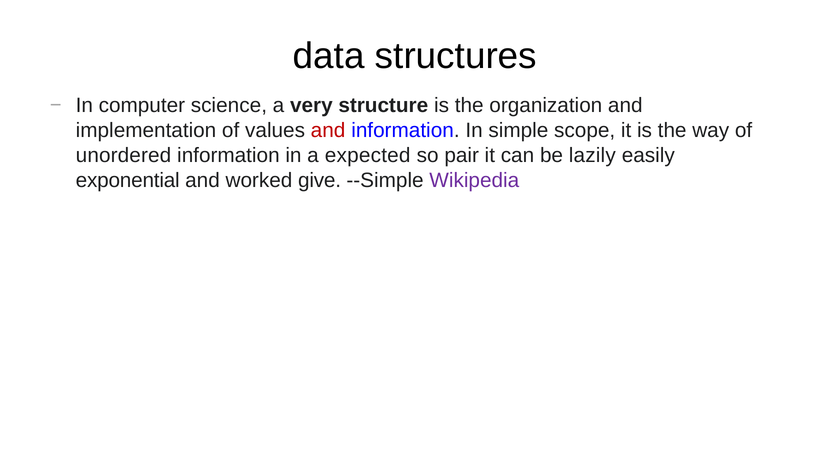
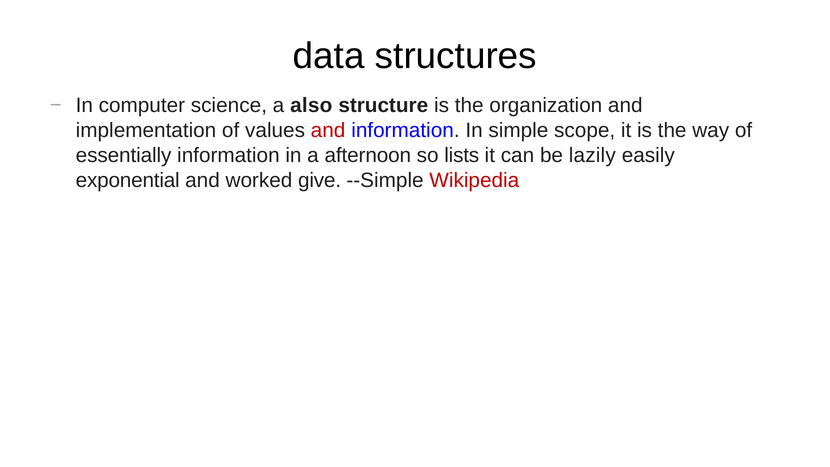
very: very -> also (311, 105)
unordered: unordered -> essentially (124, 155)
expected: expected -> afternoon (368, 155)
pair: pair -> lists (462, 155)
Wikipedia colour: purple -> red (474, 180)
